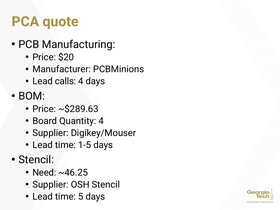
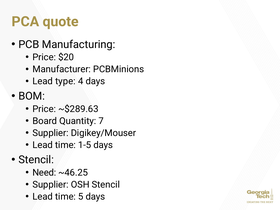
calls: calls -> type (65, 81)
Quantity 4: 4 -> 7 (101, 121)
